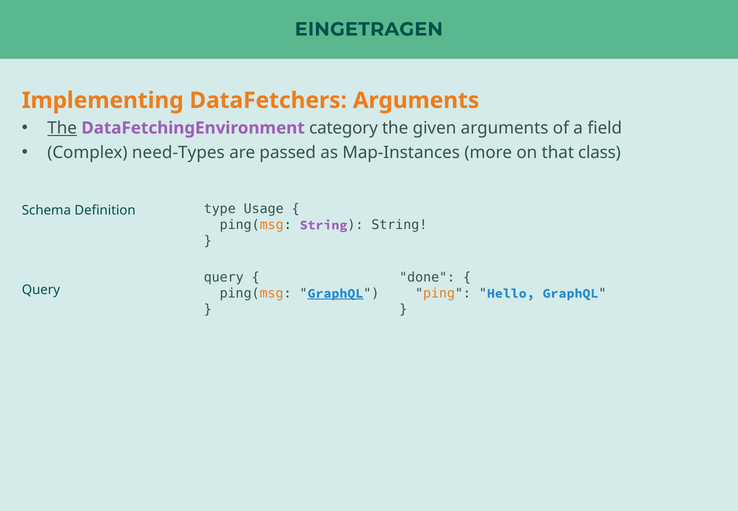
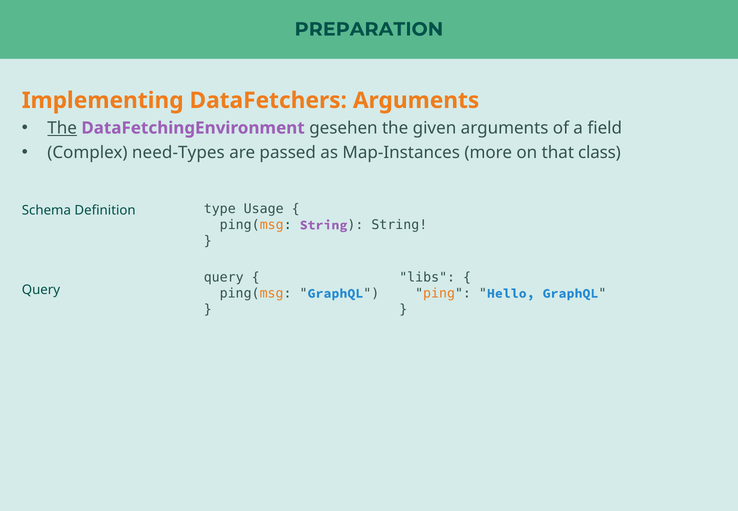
EINGETRAGEN: EINGETRAGEN -> PREPARATION (369, 29)
category: category -> gesehen (343, 128)
done: done -> libs (427, 277)
GraphQL underline: present -> none (335, 293)
